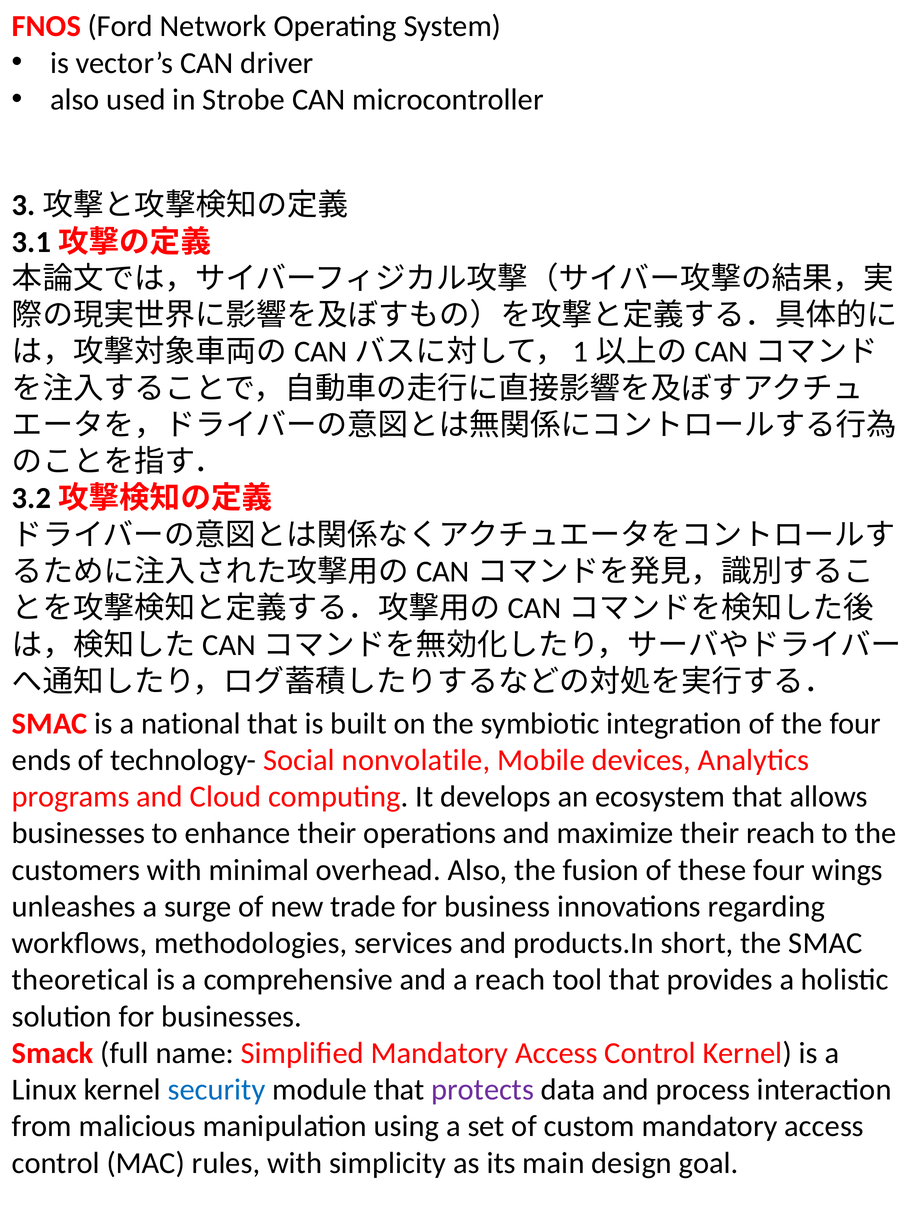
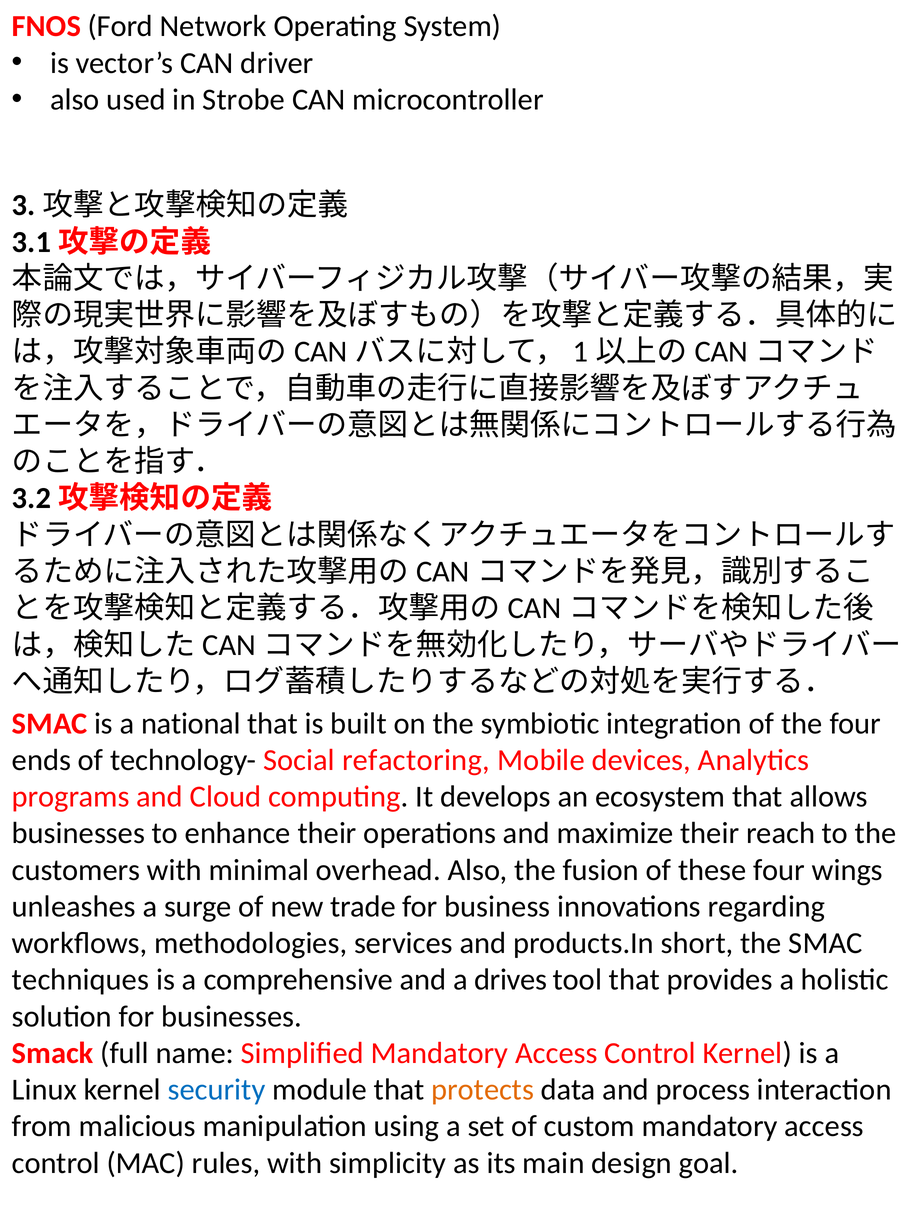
nonvolatile: nonvolatile -> refactoring (416, 760)
theoretical: theoretical -> techniques (81, 980)
a reach: reach -> drives (511, 980)
protects colour: purple -> orange (483, 1090)
